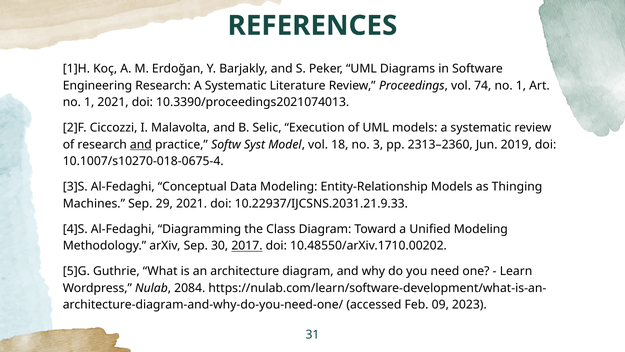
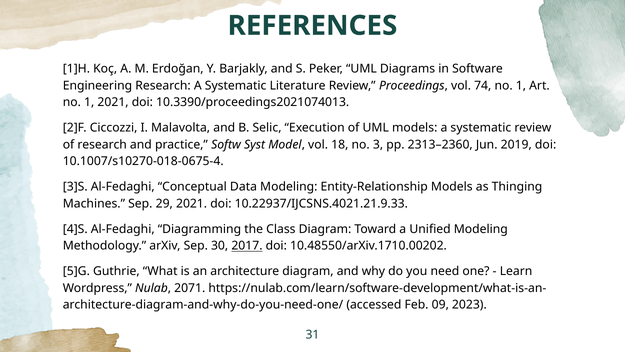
and underline: present -> none (141, 144)
10.22937/IJCSNS.2031.21.9.33: 10.22937/IJCSNS.2031.21.9.33 -> 10.22937/IJCSNS.4021.21.9.33 (321, 203)
2084: 2084 -> 2071 (190, 288)
